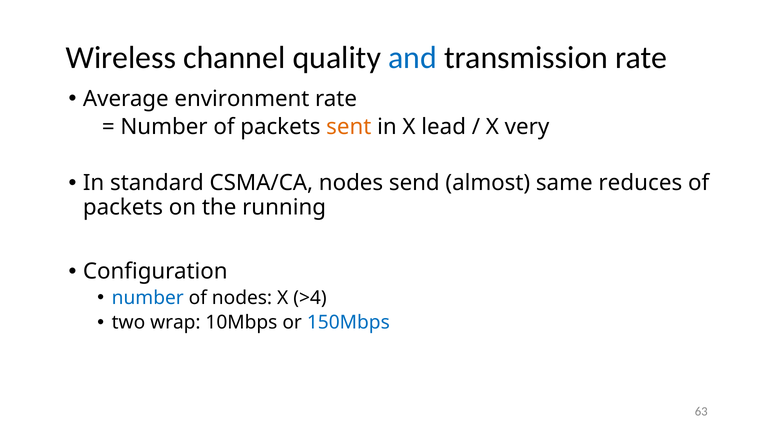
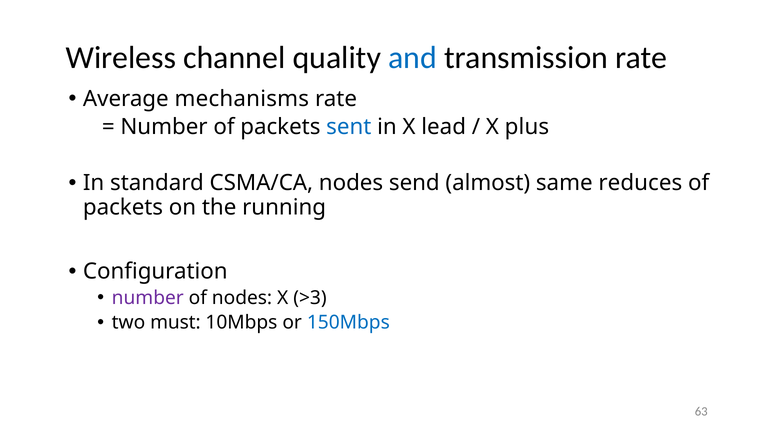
environment: environment -> mechanisms (242, 99)
sent colour: orange -> blue (349, 127)
very: very -> plus (527, 127)
number colour: blue -> purple (148, 298)
>4: >4 -> >3 (310, 298)
wrap: wrap -> must (175, 322)
